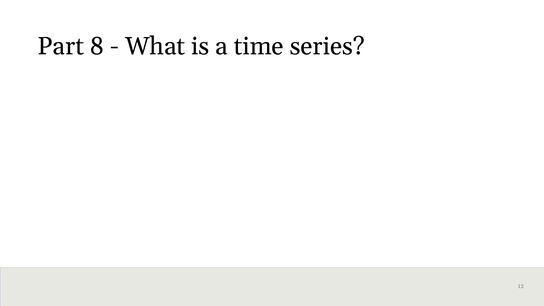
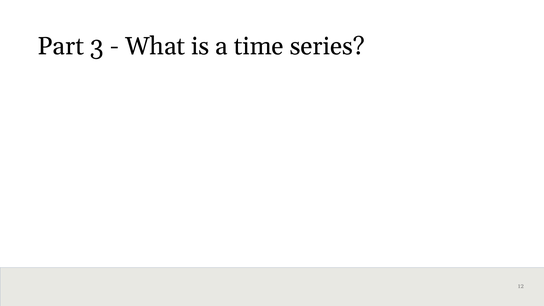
8: 8 -> 3 (97, 46)
